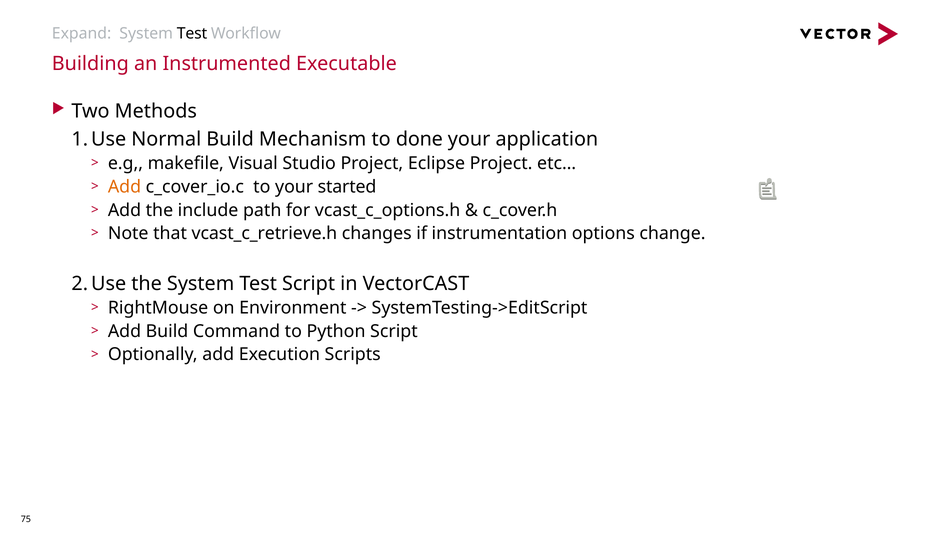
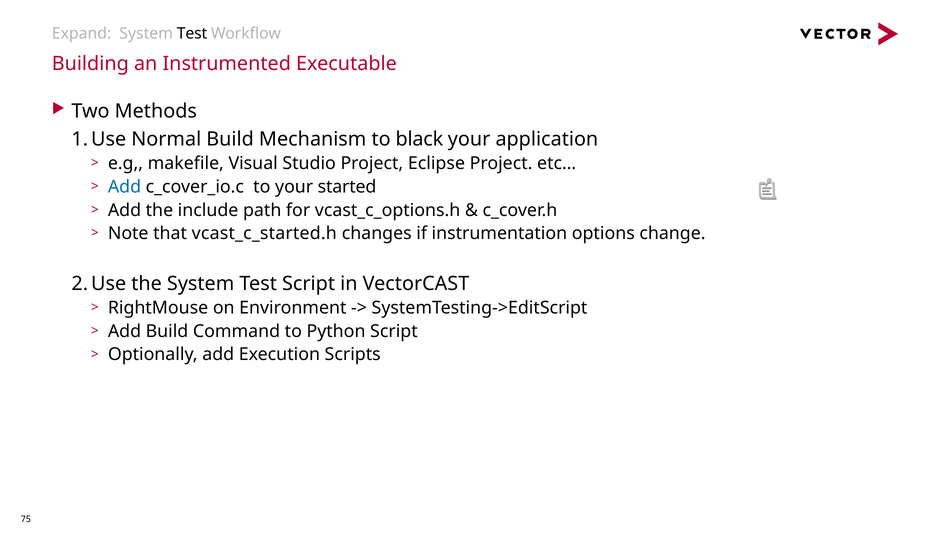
done: done -> black (419, 139)
Add colour: orange -> blue (124, 187)
vcast_c_retrieve.h: vcast_c_retrieve.h -> vcast_c_started.h (264, 233)
